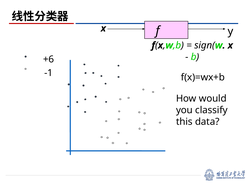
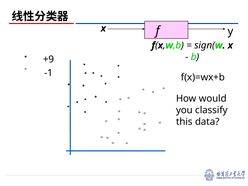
+6: +6 -> +9 (49, 59)
